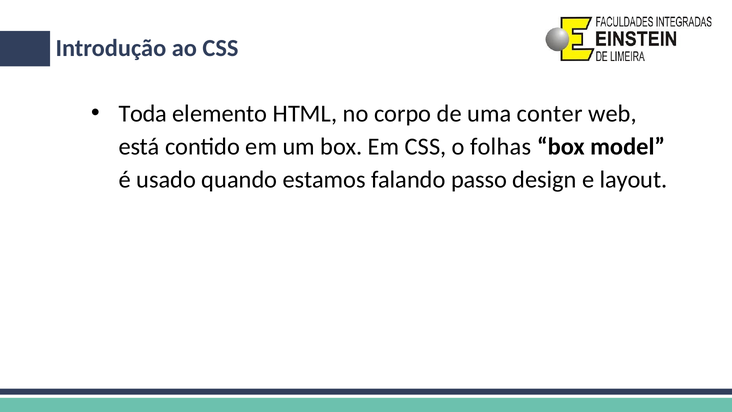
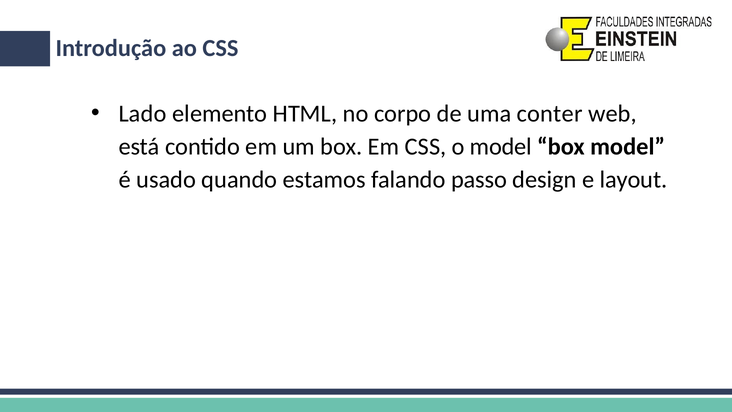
Toda: Toda -> Lado (143, 114)
o folhas: folhas -> model (501, 147)
